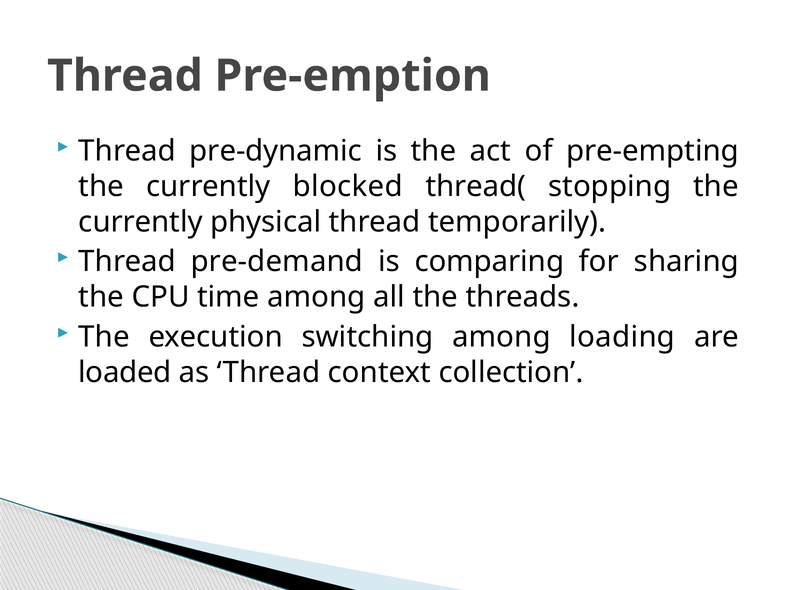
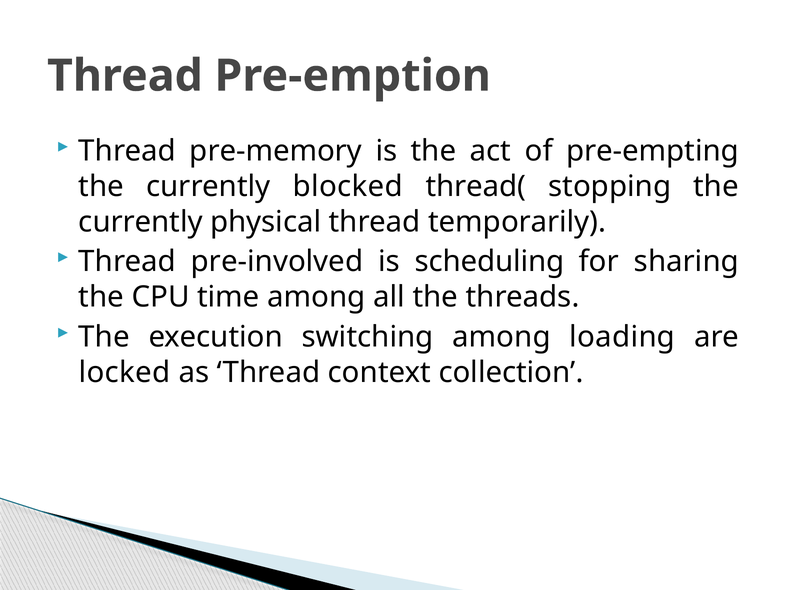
pre-dynamic: pre-dynamic -> pre-memory (276, 151)
pre-demand: pre-demand -> pre-involved (277, 262)
comparing: comparing -> scheduling (489, 262)
loaded: loaded -> locked (125, 372)
